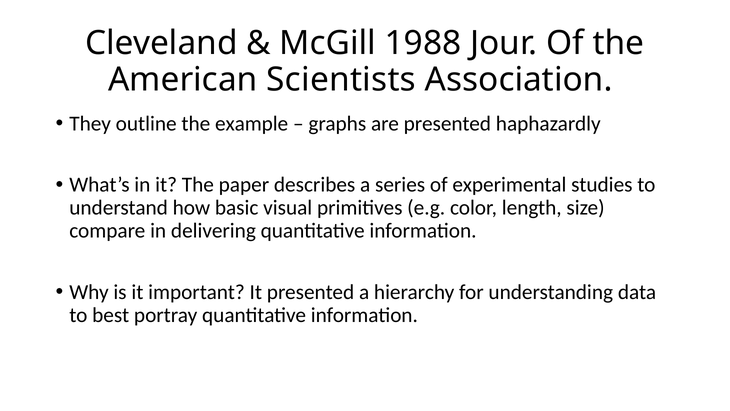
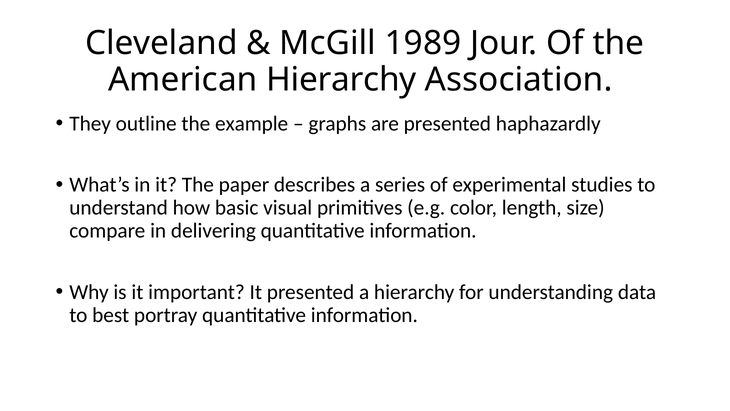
1988: 1988 -> 1989 (423, 43)
American Scientists: Scientists -> Hierarchy (341, 79)
